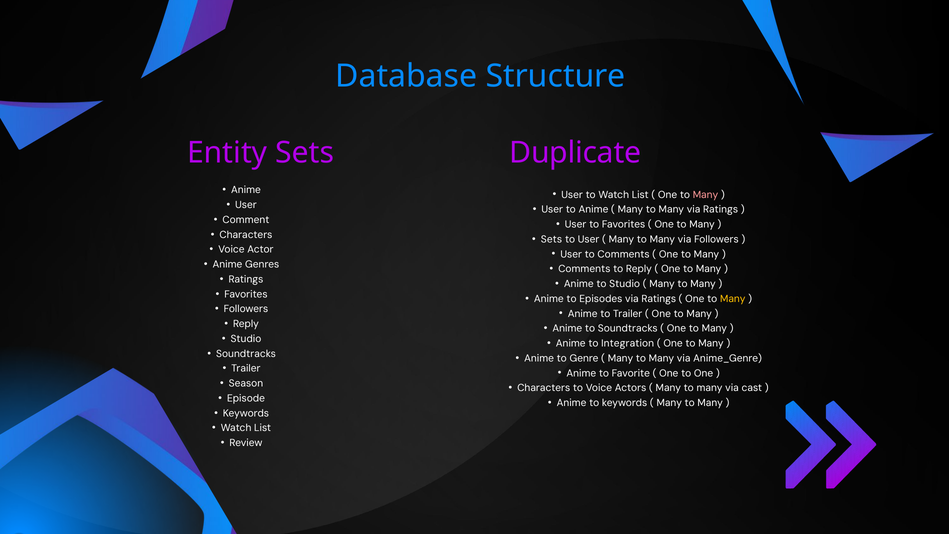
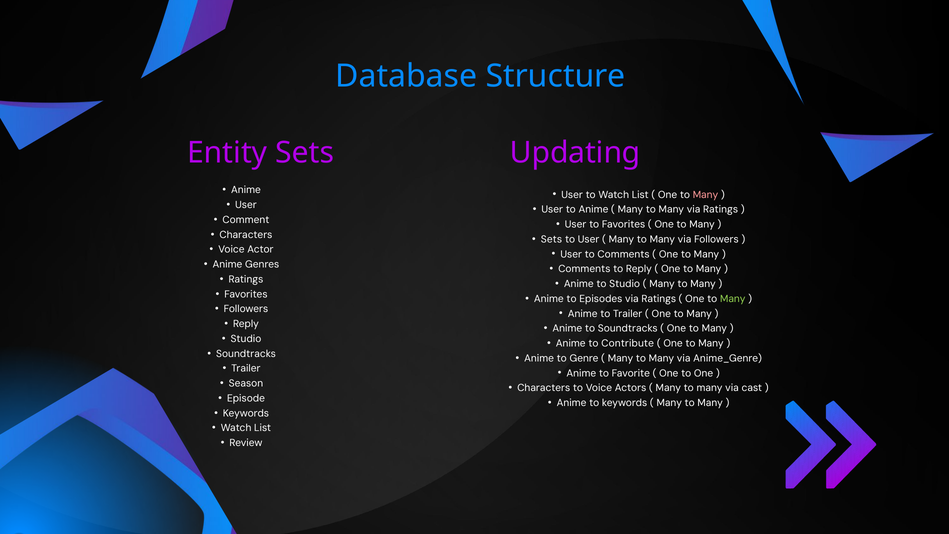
Duplicate: Duplicate -> Updating (575, 153)
Many colour: yellow -> light green (733, 299)
Integration: Integration -> Contribute (628, 343)
